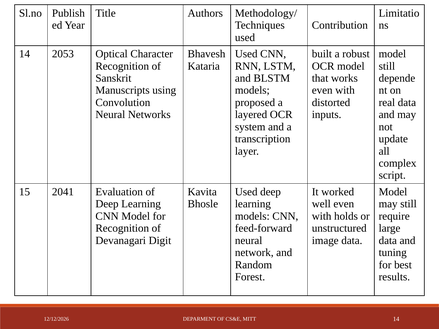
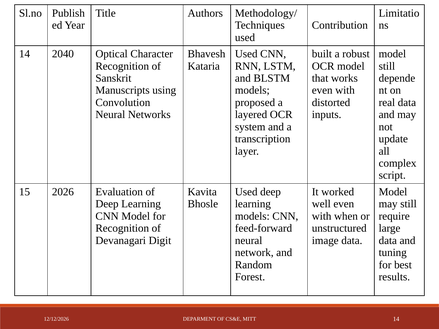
2053: 2053 -> 2040 (63, 54)
2041: 2041 -> 2026 (63, 192)
holds: holds -> when (346, 216)
